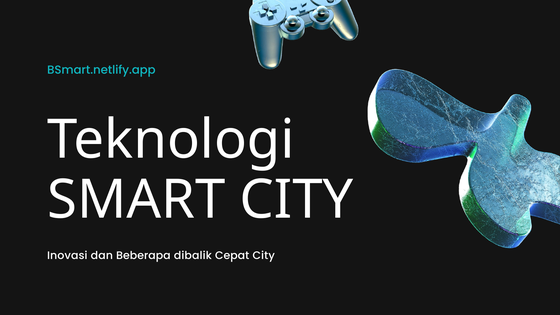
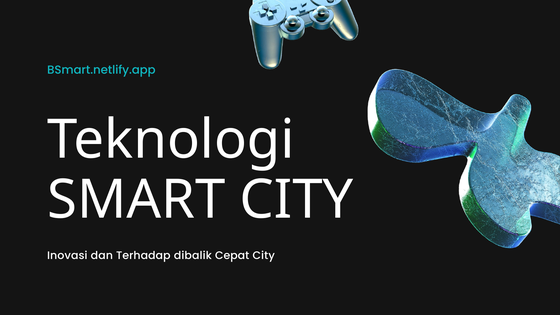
Beberapa: Beberapa -> Terhadap (143, 255)
